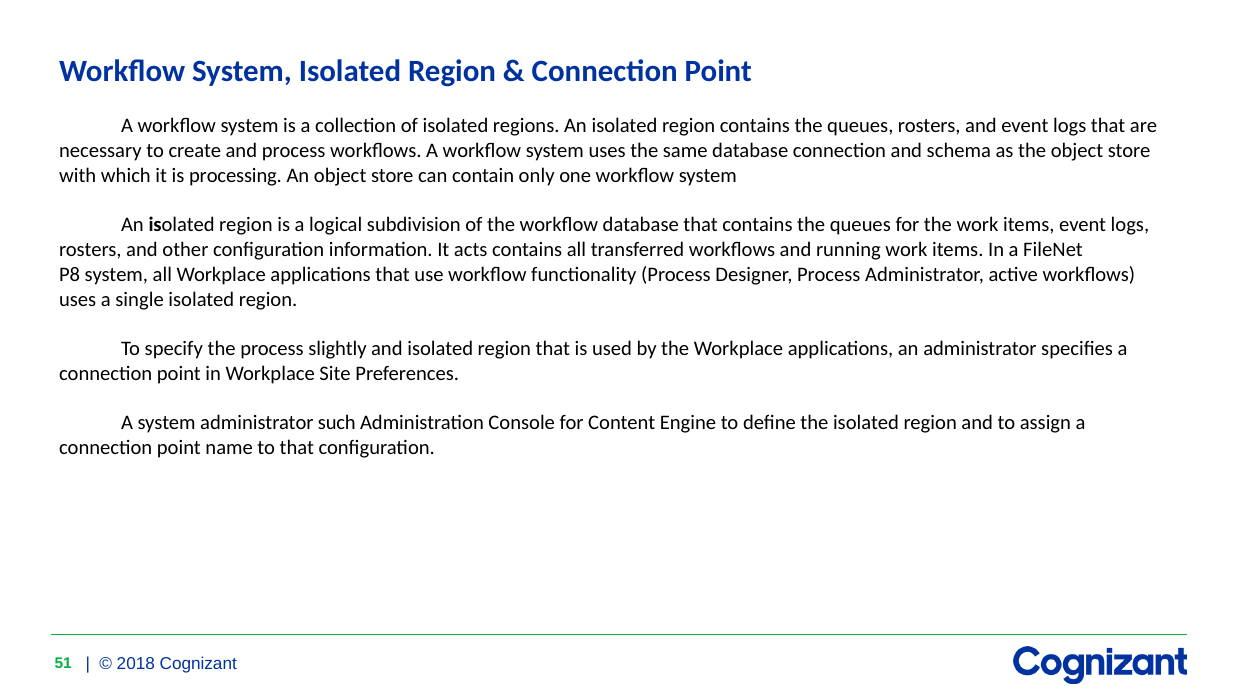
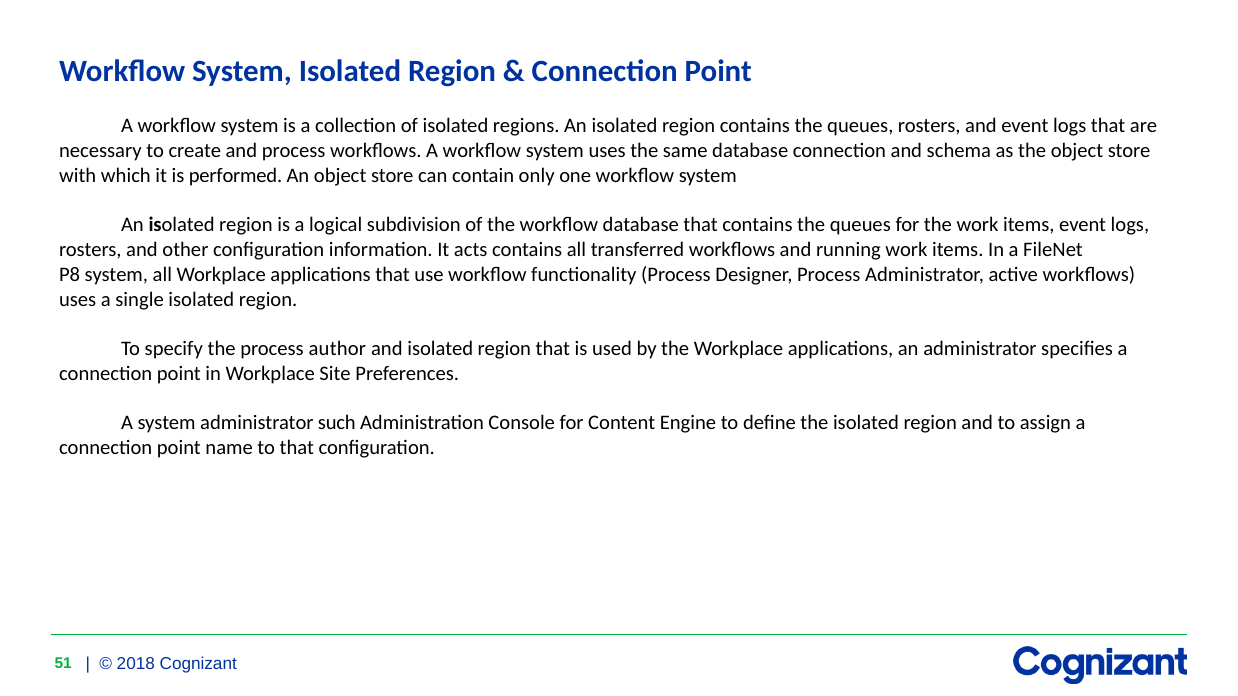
processing: processing -> performed (236, 176)
slightly: slightly -> author (337, 349)
